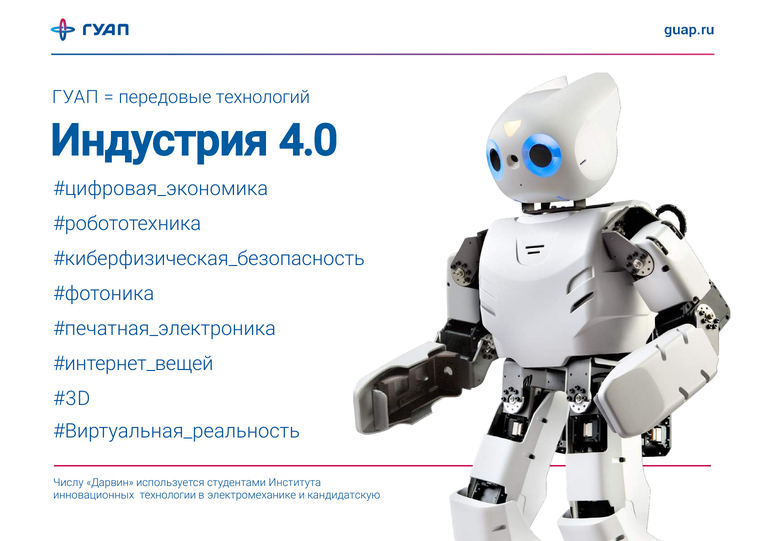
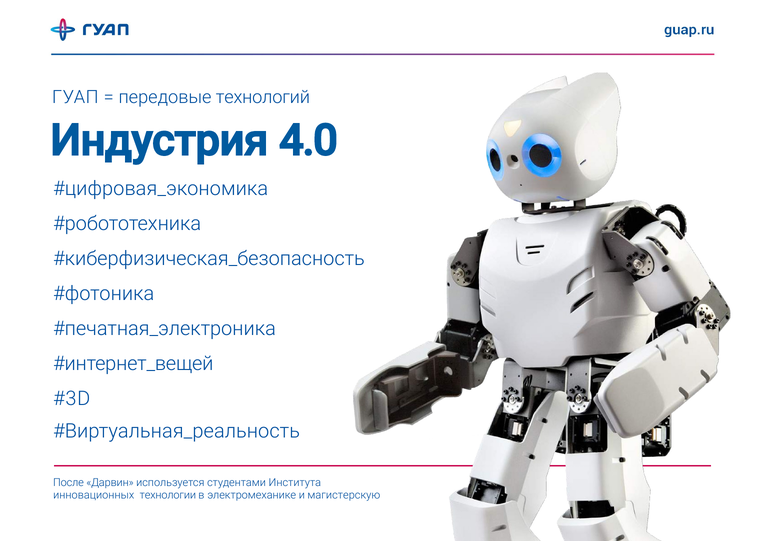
Числу: Числу -> После (68, 483)
кандидатскую: кандидатскую -> магистерскую (344, 495)
